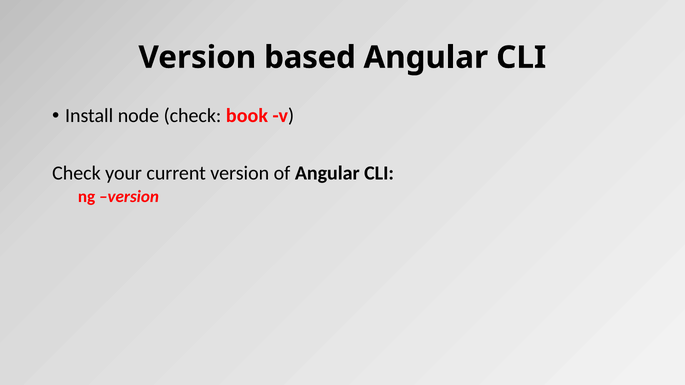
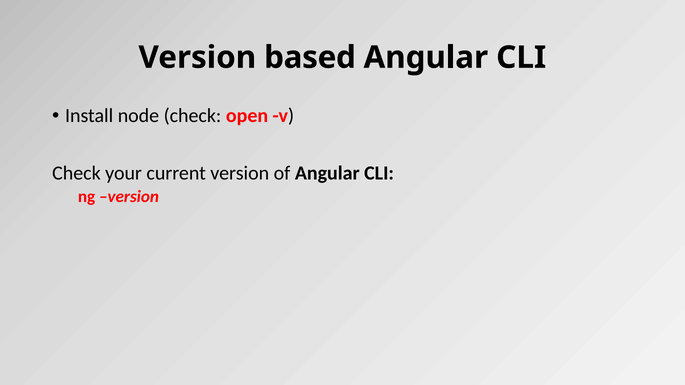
book: book -> open (247, 116)
